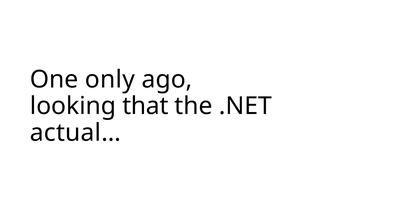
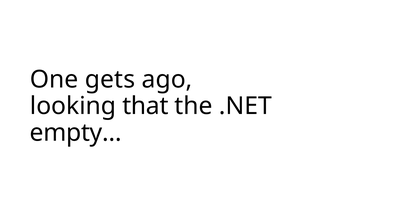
only: only -> gets (110, 80)
actual…: actual… -> empty… (76, 133)
